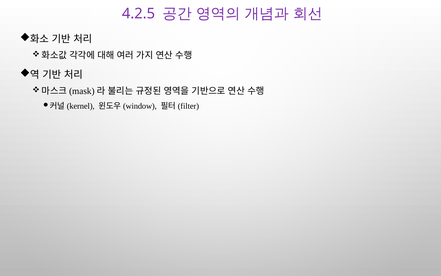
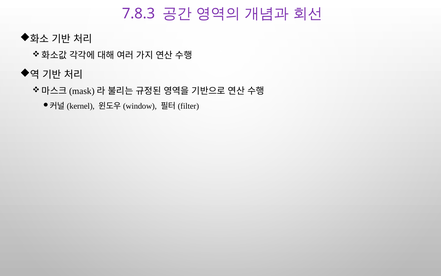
4.2.5: 4.2.5 -> 7.8.3 (138, 13)
